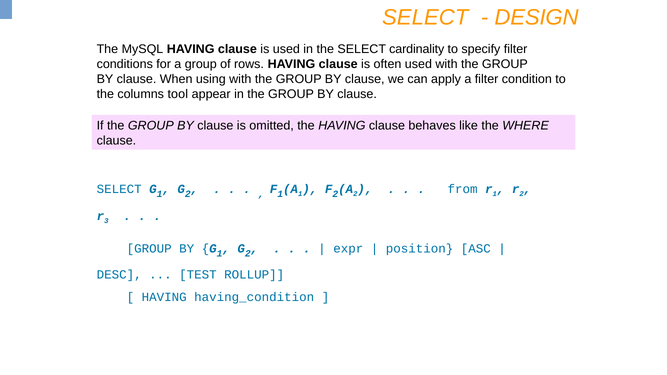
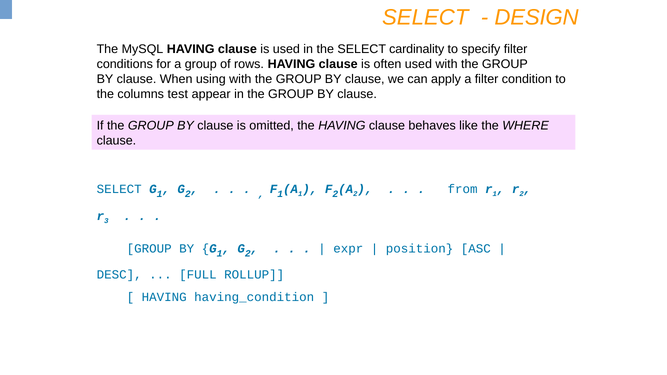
tool: tool -> test (178, 94)
TEST: TEST -> FULL (198, 275)
